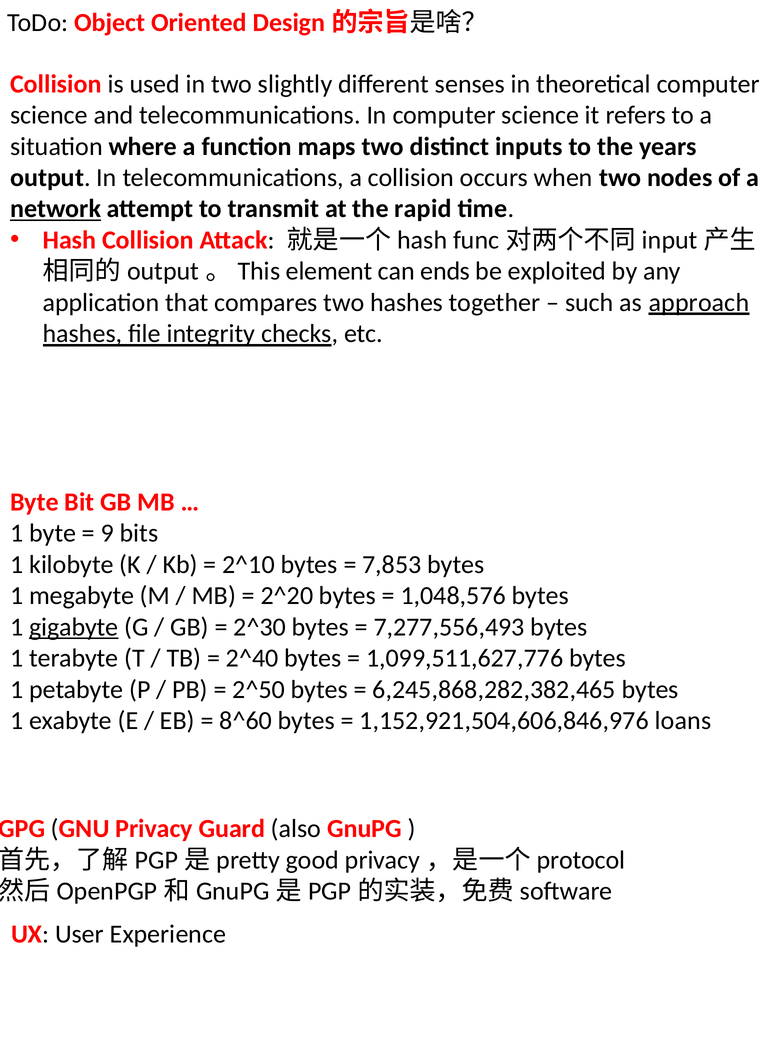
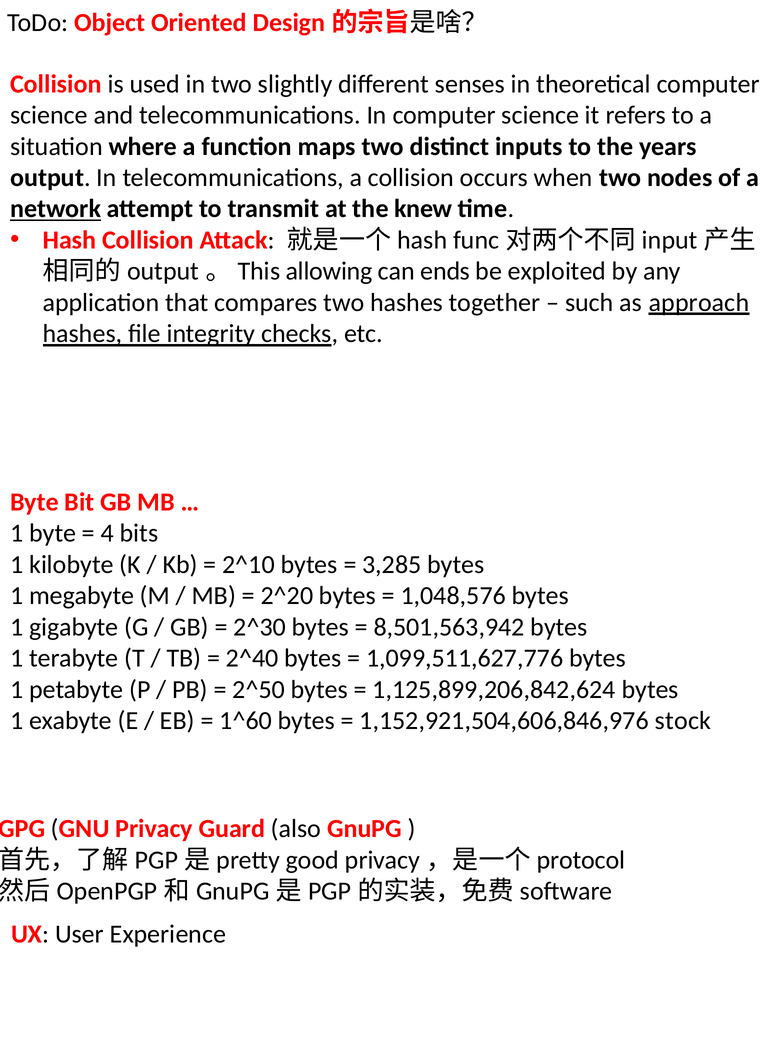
rapid: rapid -> knew (423, 209)
element: element -> allowing (329, 271)
9: 9 -> 4 (107, 533)
7,853: 7,853 -> 3,285 (392, 565)
gigabyte underline: present -> none (74, 627)
7,277,556,493: 7,277,556,493 -> 8,501,563,942 (449, 627)
6,245,868,282,382,465: 6,245,868,282,382,465 -> 1,125,899,206,842,624 (494, 690)
8^60: 8^60 -> 1^60 (246, 721)
loans: loans -> stock (683, 721)
